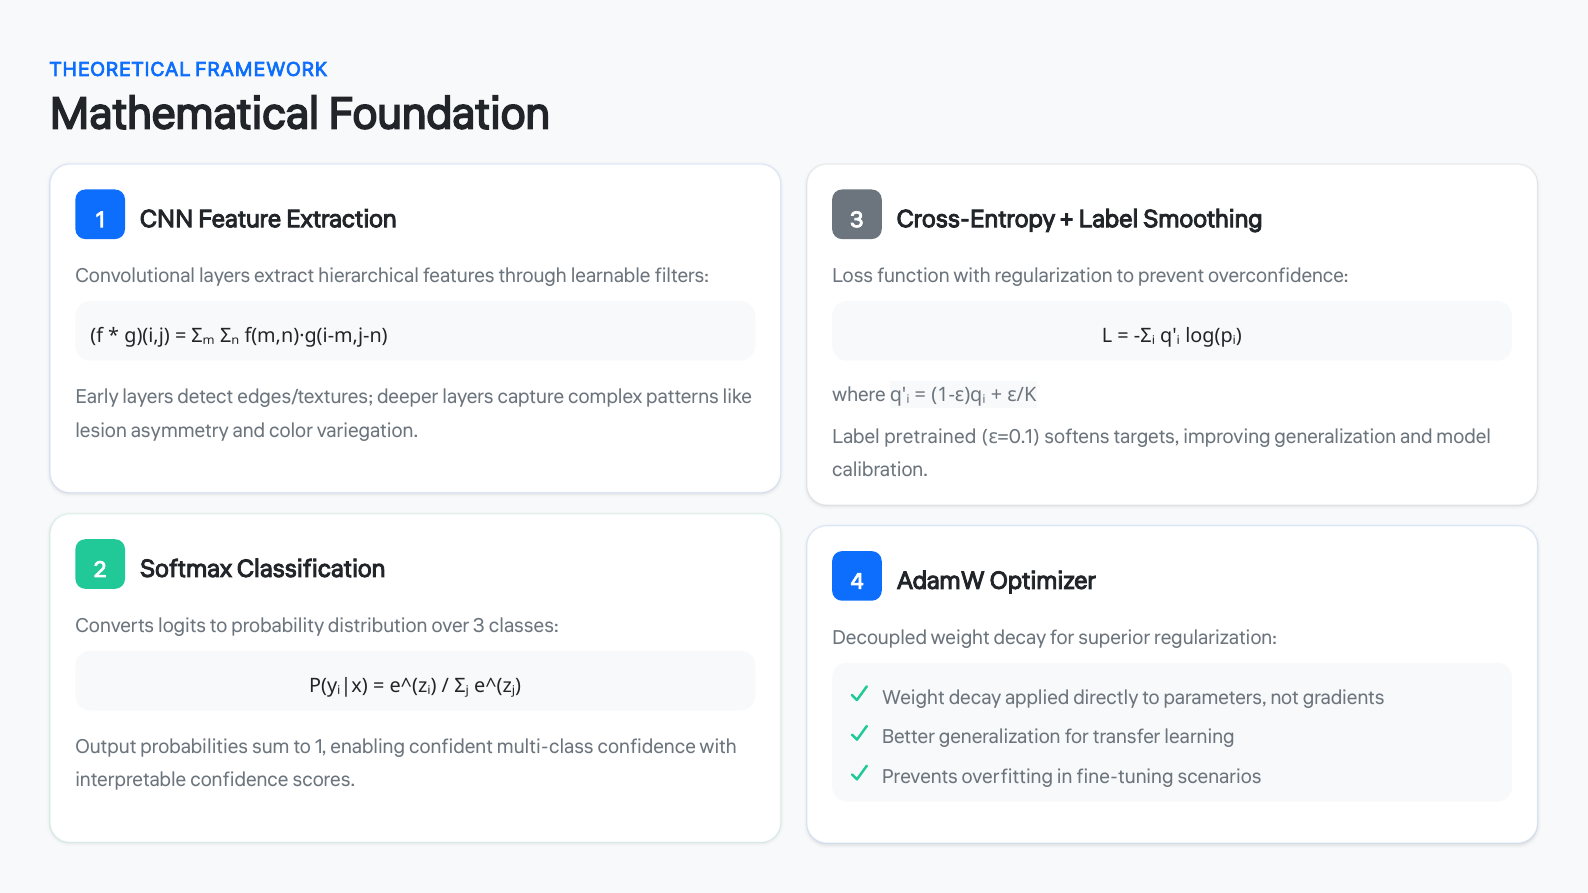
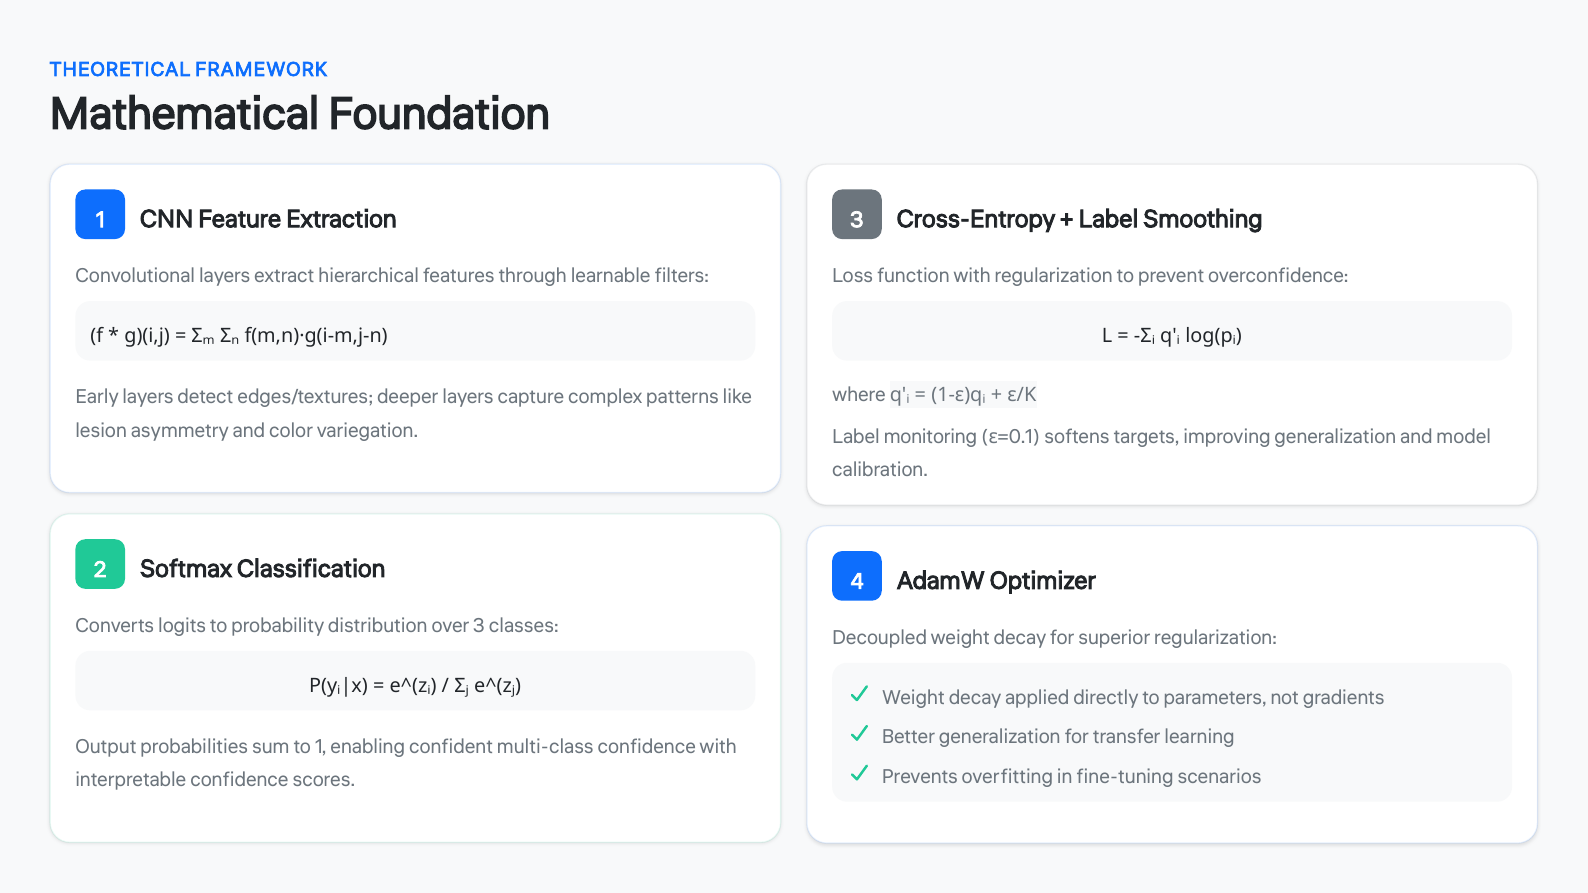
pretrained: pretrained -> monitoring (930, 437)
